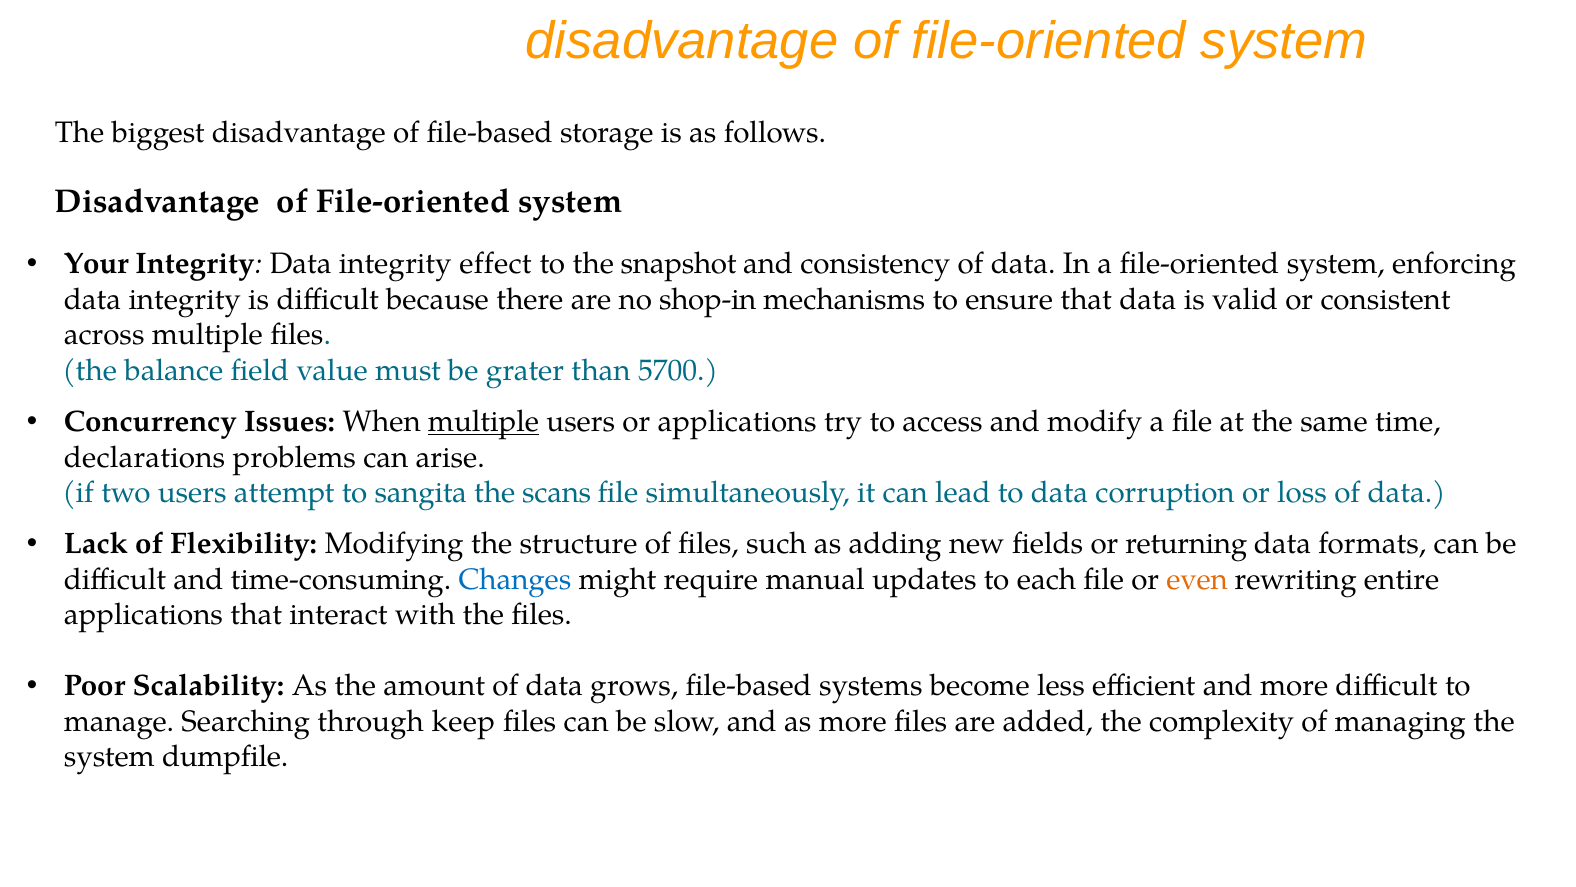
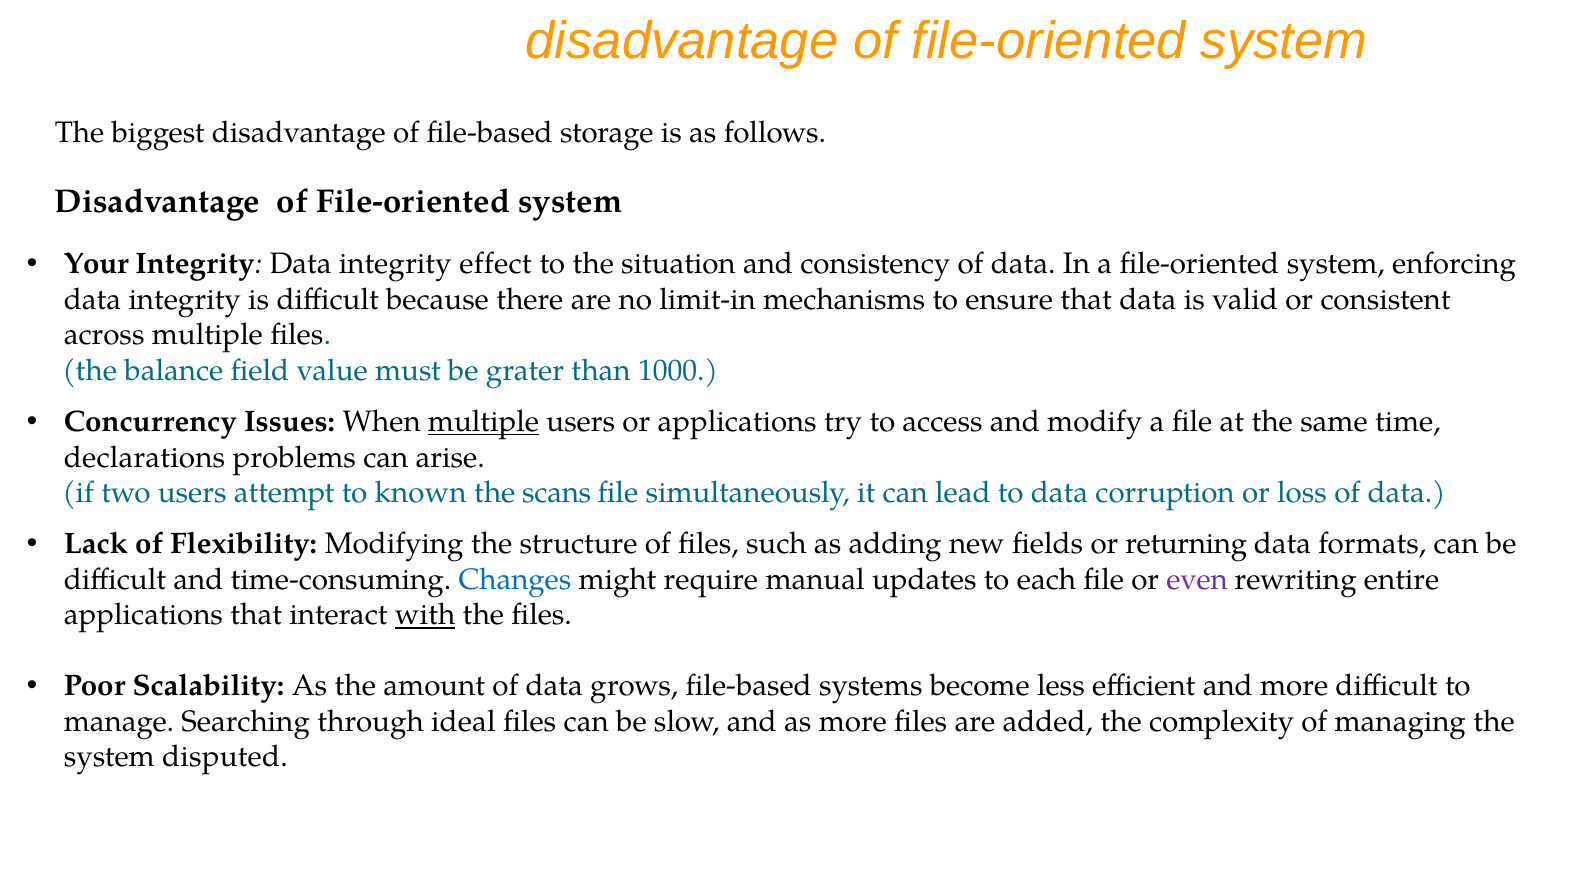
snapshot: snapshot -> situation (678, 264)
shop-in: shop-in -> limit-in (708, 300)
5700: 5700 -> 1000 (678, 370)
sangita: sangita -> known (421, 493)
even colour: orange -> purple (1197, 579)
with underline: none -> present (425, 615)
keep: keep -> ideal (463, 721)
dumpfile: dumpfile -> disputed (225, 756)
